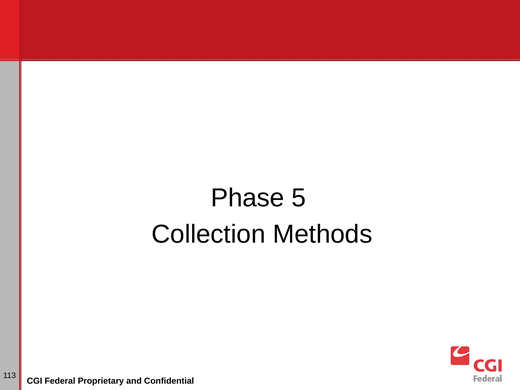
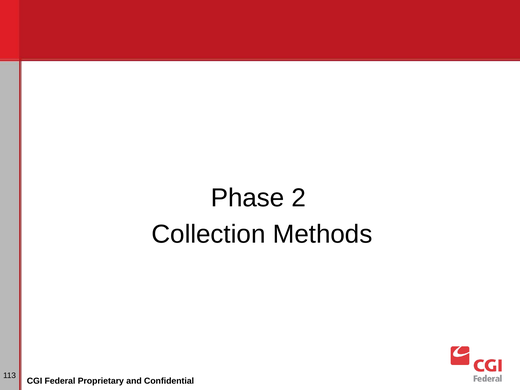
5: 5 -> 2 (299, 198)
